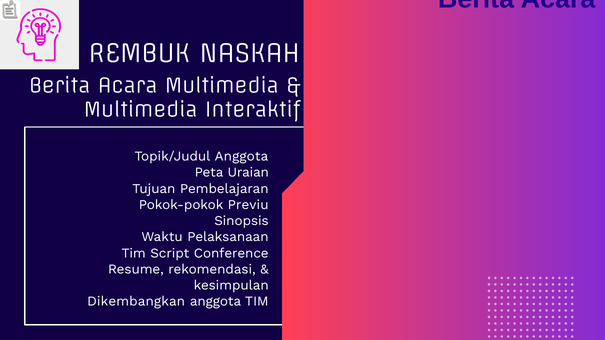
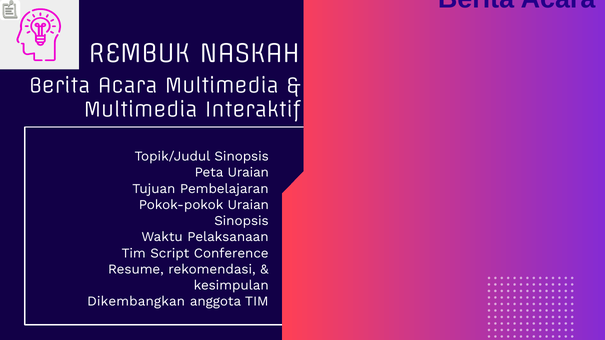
Topik/Judul Anggota: Anggota -> Sinopsis (242, 157)
Pokok-pokok Previu: Previu -> Uraian (248, 205)
